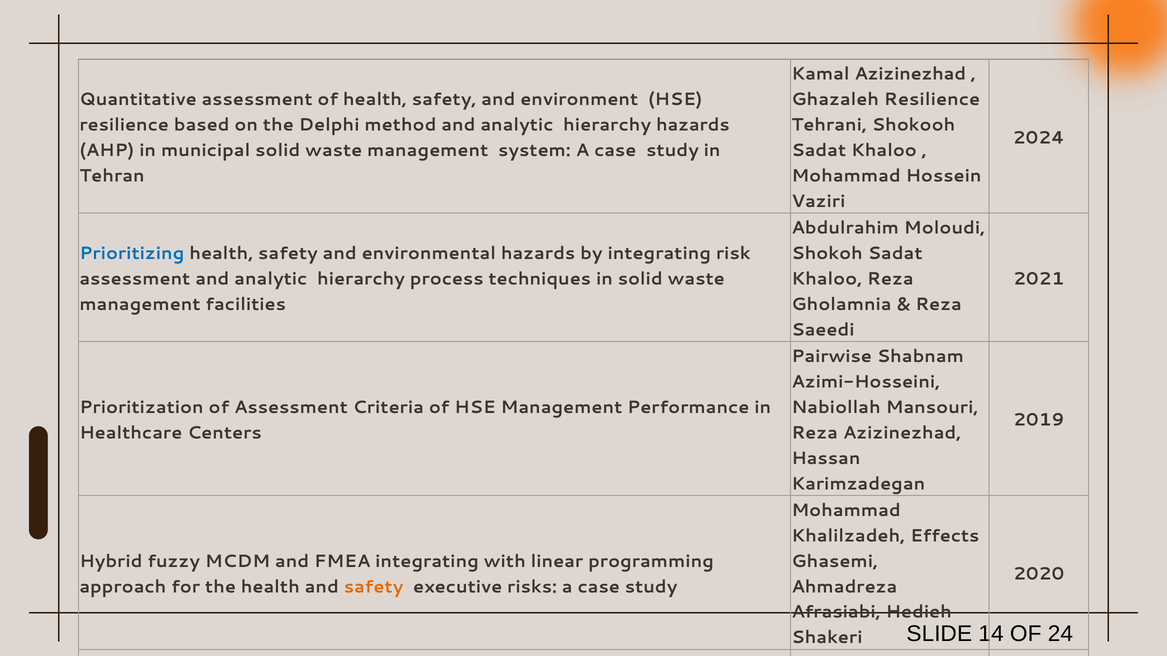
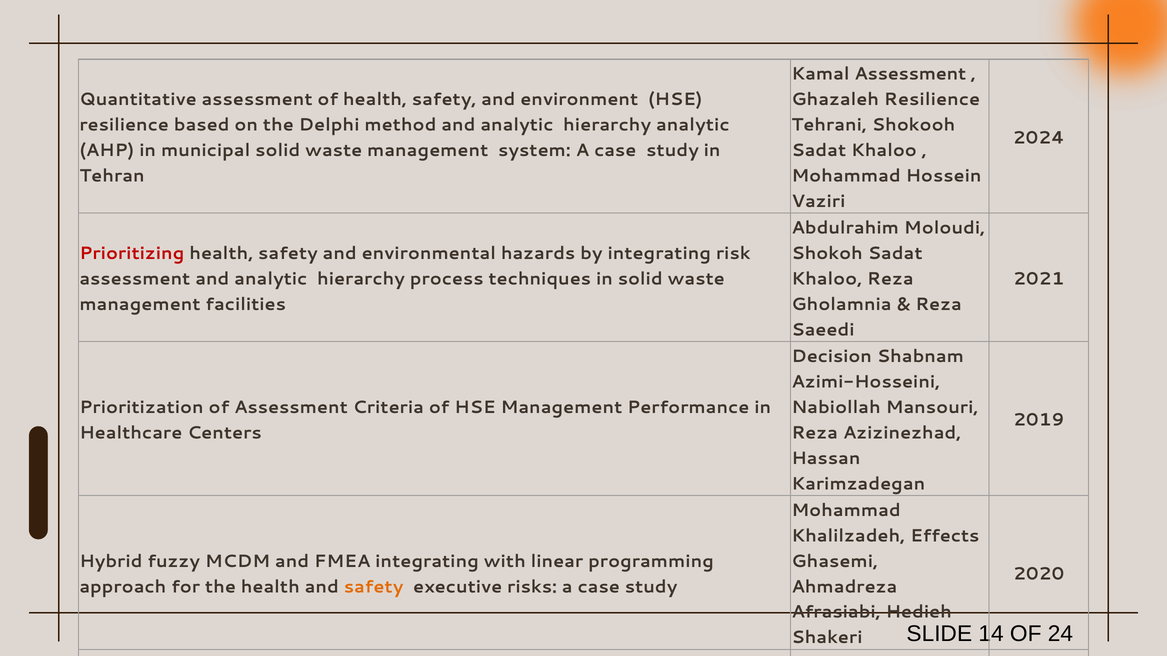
Kamal Azizinezhad: Azizinezhad -> Assessment (910, 74)
hierarchy hazards: hazards -> analytic (693, 125)
Prioritizing colour: blue -> red (132, 254)
Pairwise: Pairwise -> Decision (832, 357)
